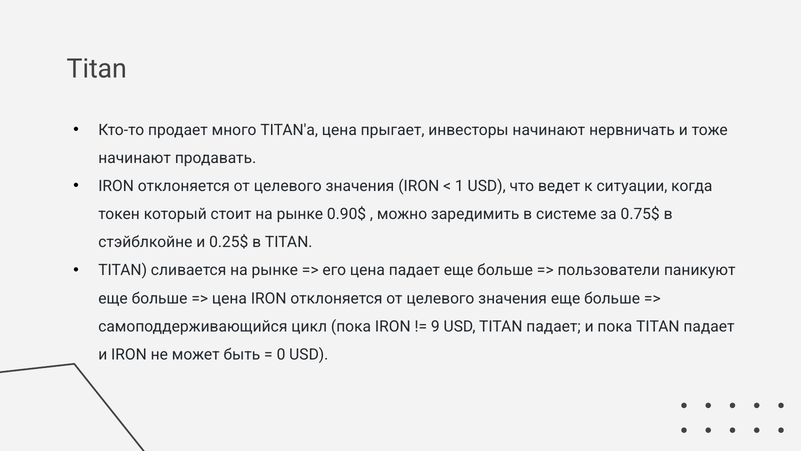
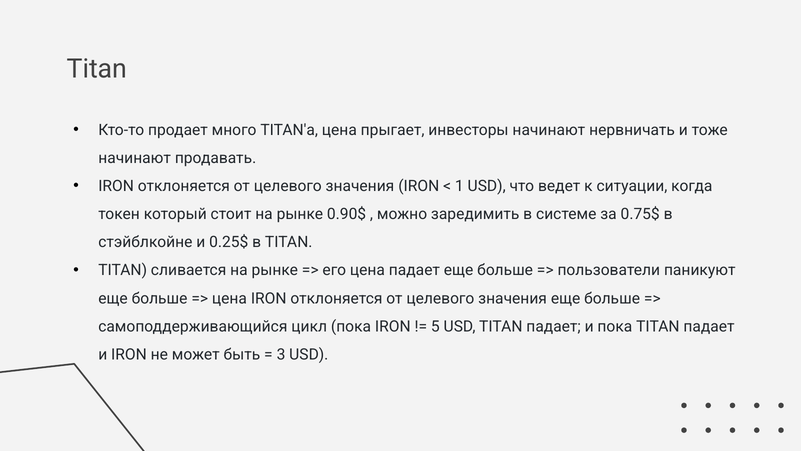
9: 9 -> 5 (435, 326)
0: 0 -> 3 (281, 354)
